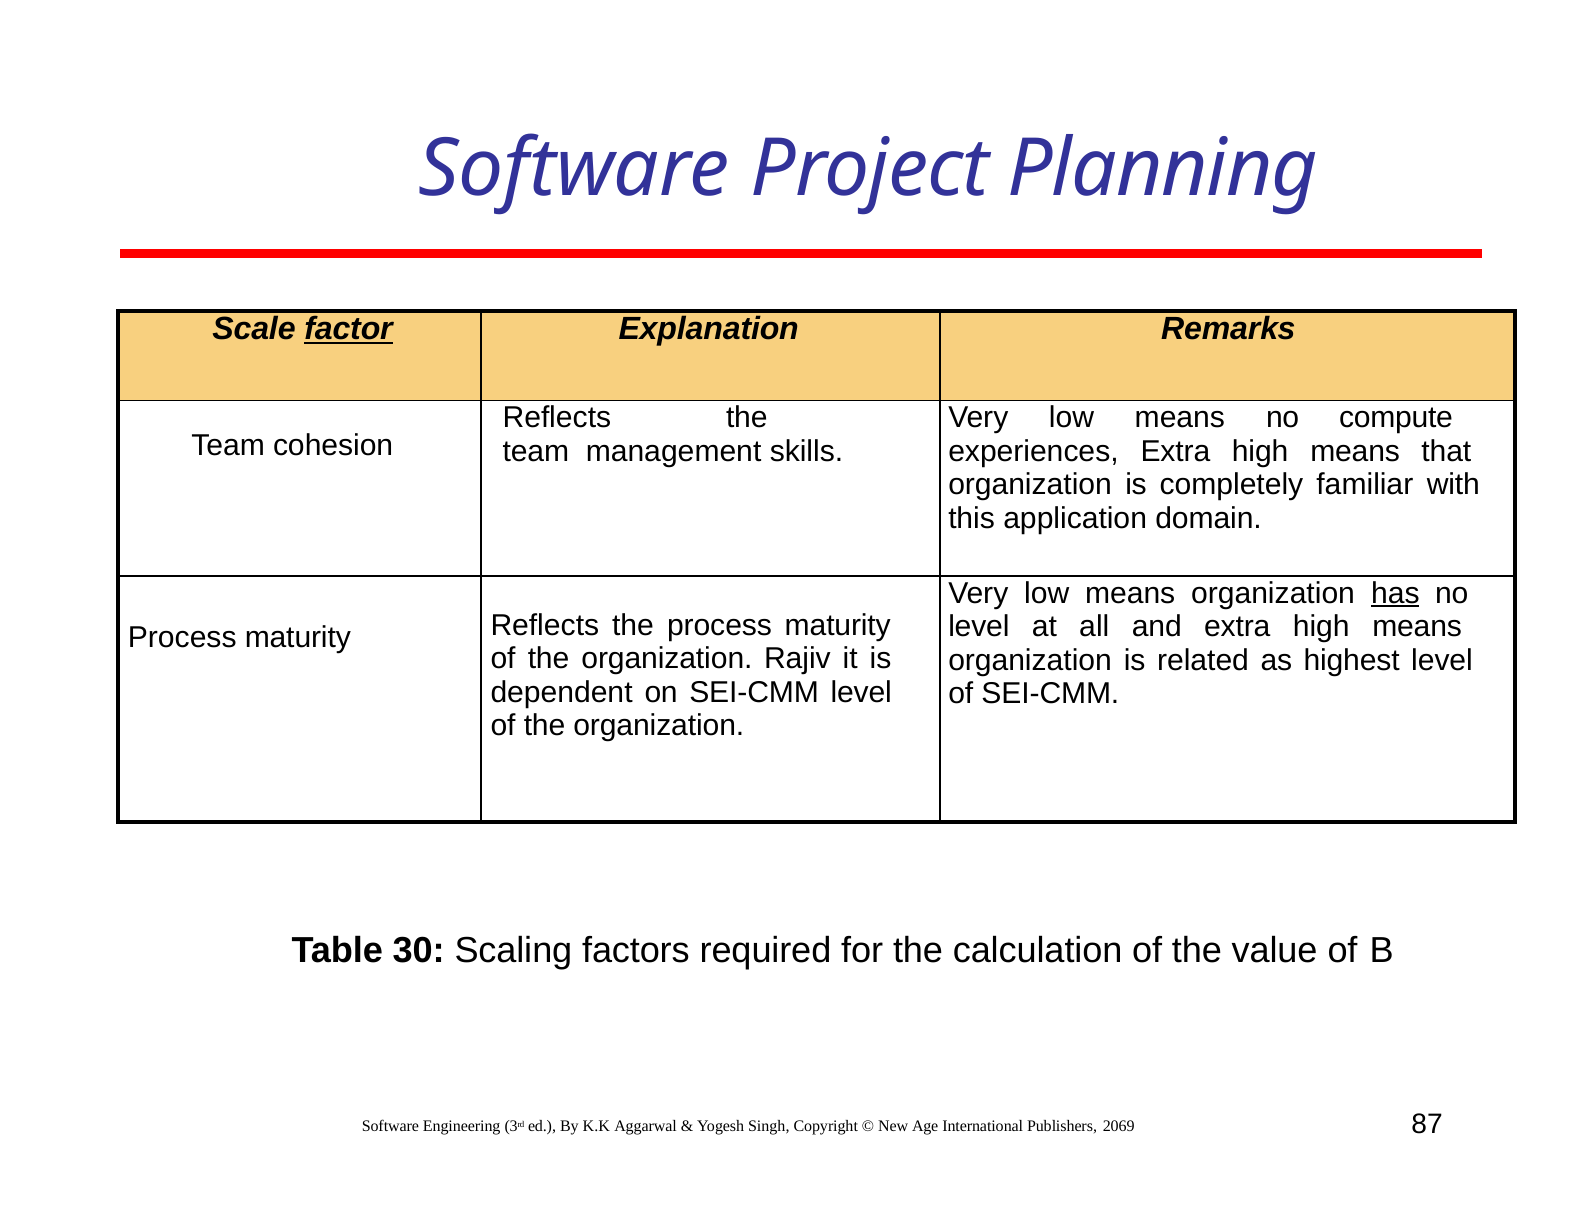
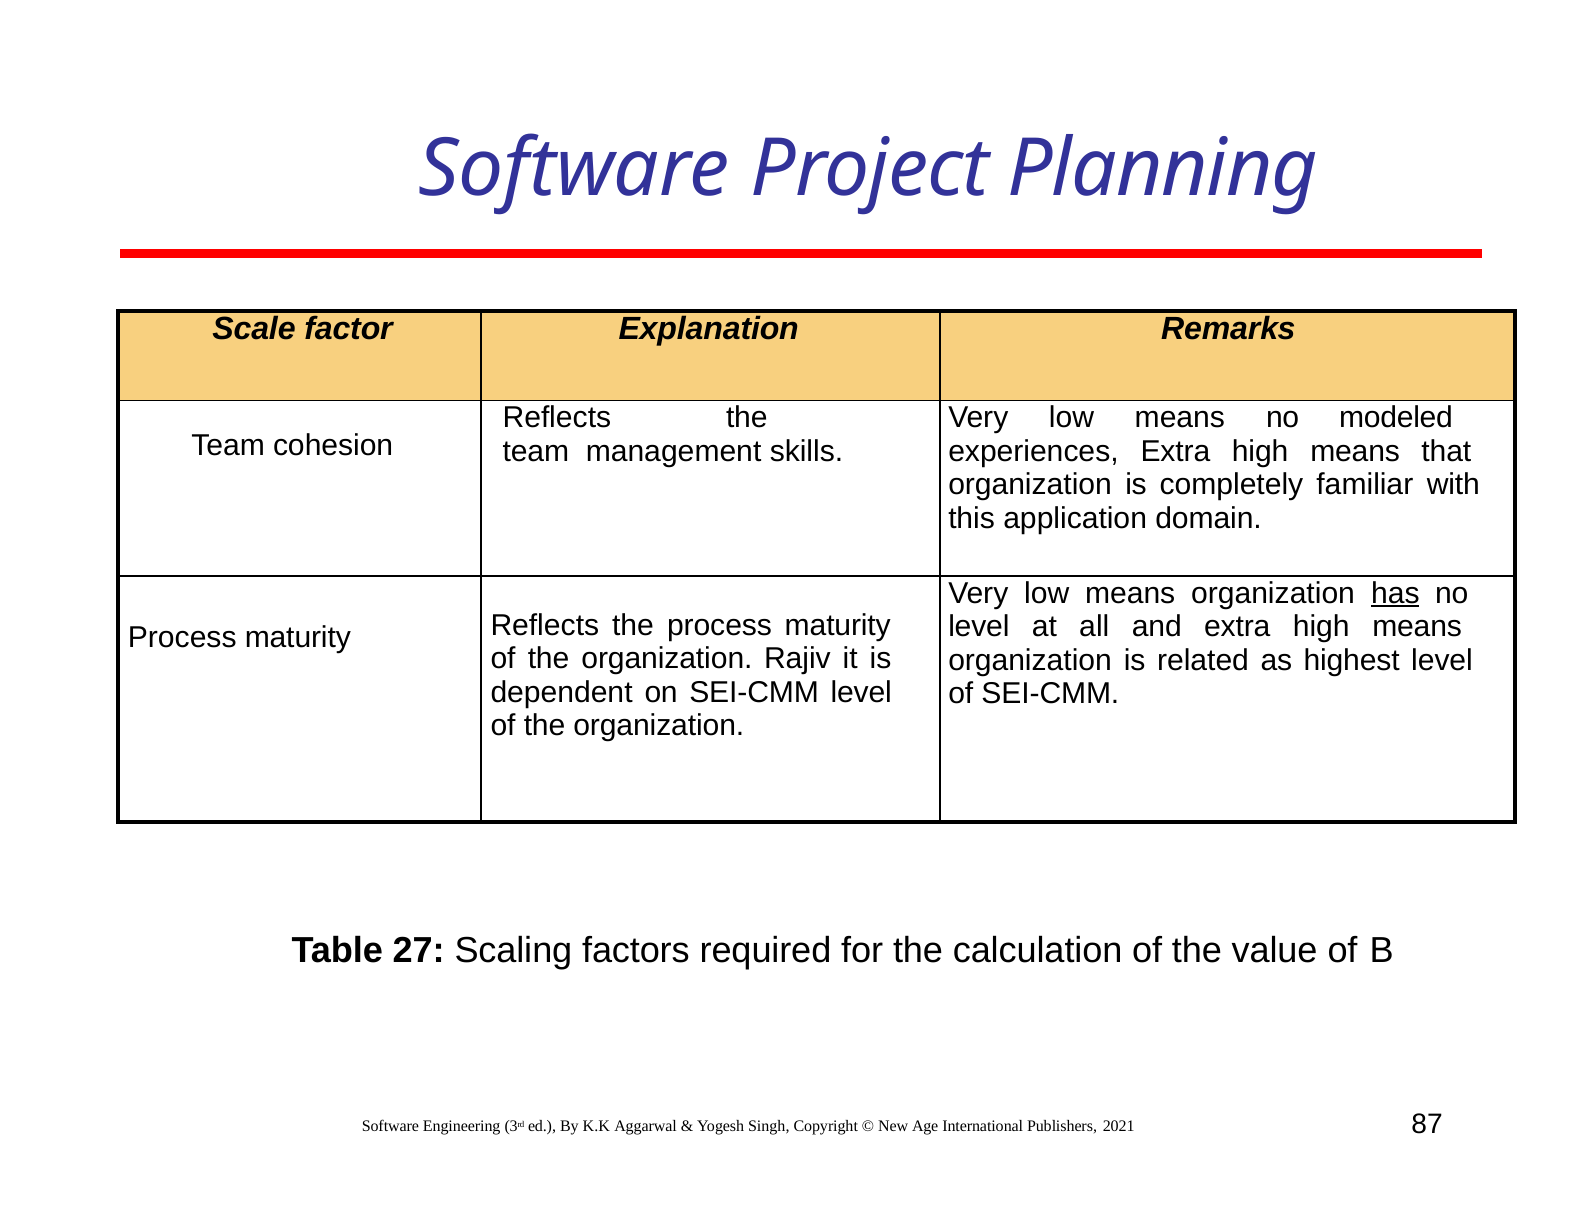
factor underline: present -> none (348, 329)
compute: compute -> modeled (1396, 418)
30: 30 -> 27 (419, 951)
2069: 2069 -> 2021 (1119, 1126)
